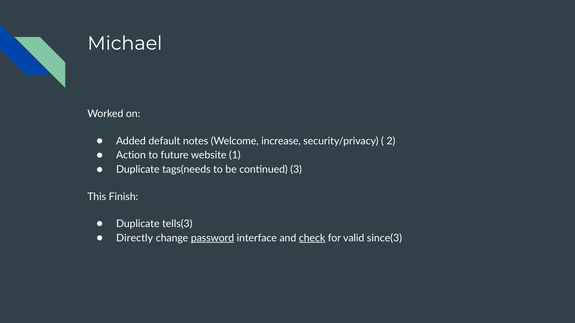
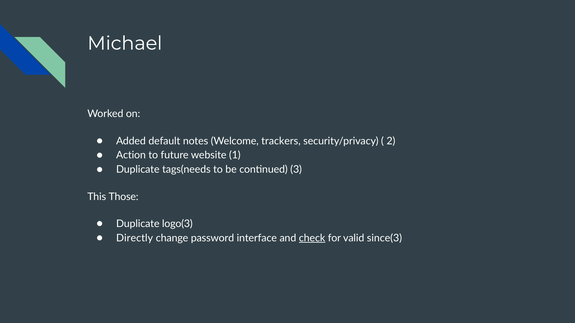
increase: increase -> trackers (281, 141)
Finish: Finish -> Those (124, 197)
tells(3: tells(3 -> logo(3 (177, 224)
password underline: present -> none (212, 238)
